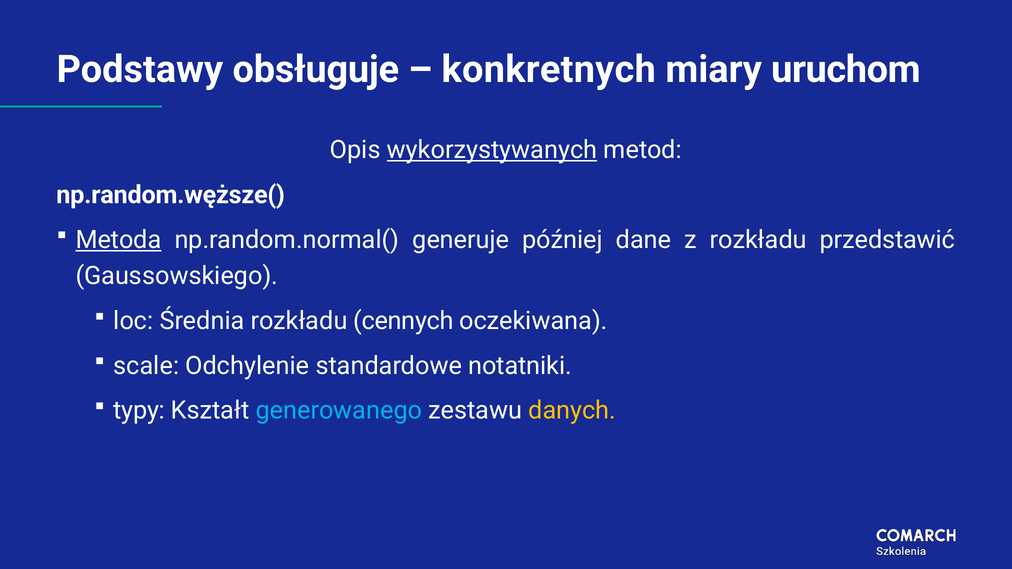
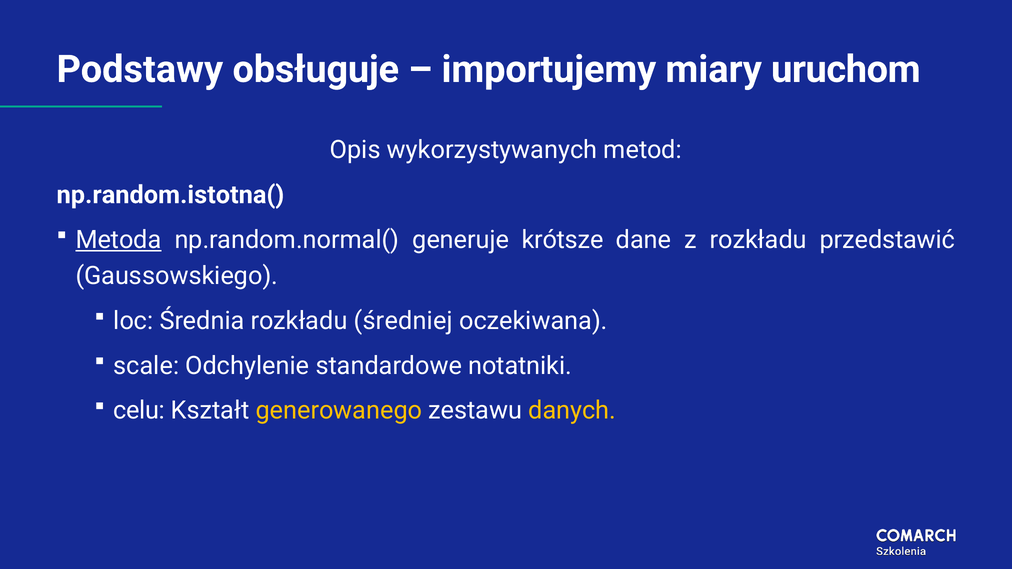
konkretnych: konkretnych -> importujemy (549, 69)
wykorzystywanych underline: present -> none (492, 150)
np.random.węższe(: np.random.węższe( -> np.random.istotna( (170, 195)
później: później -> krótsze (563, 240)
cennych: cennych -> średniej (403, 321)
typy: typy -> celu (139, 411)
generowanego colour: light blue -> yellow (339, 411)
